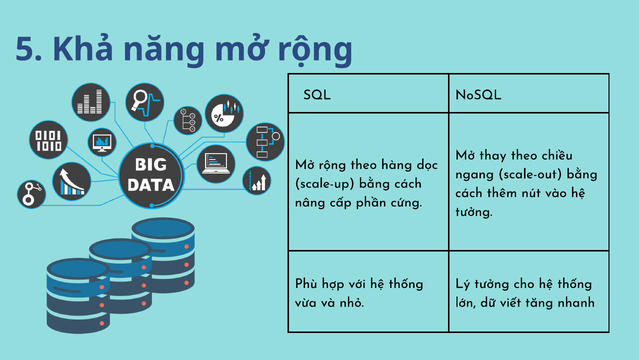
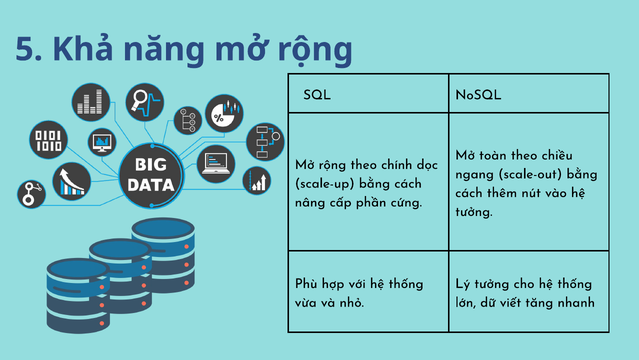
thay: thay -> toàn (493, 155)
hàng: hàng -> chính (397, 164)
